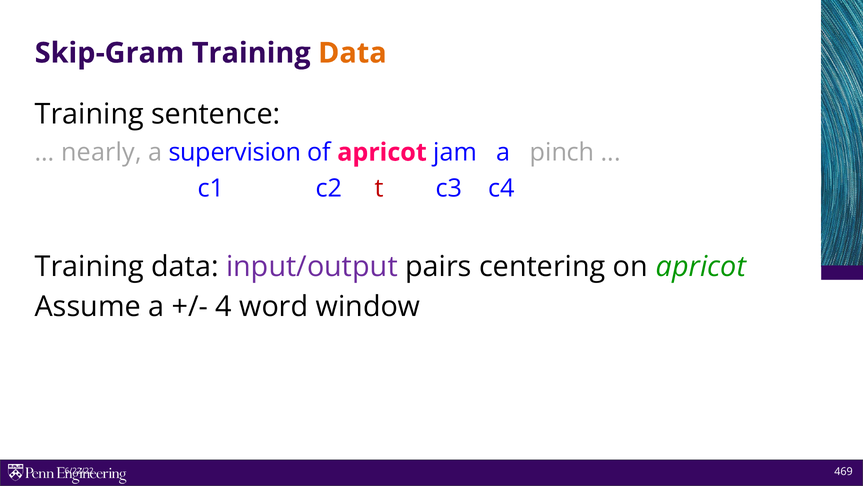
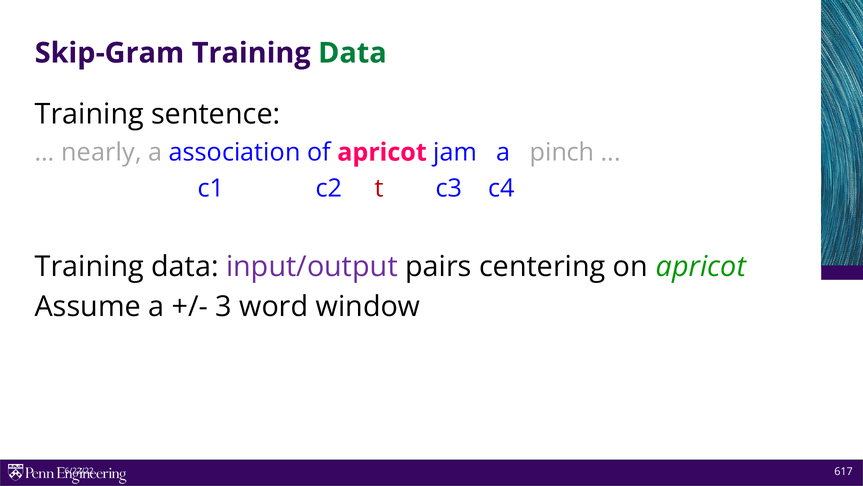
Data colour: orange -> green (352, 53)
supervision: supervision -> association (235, 152)
4: 4 -> 3 (224, 307)
469: 469 -> 617 (843, 471)
